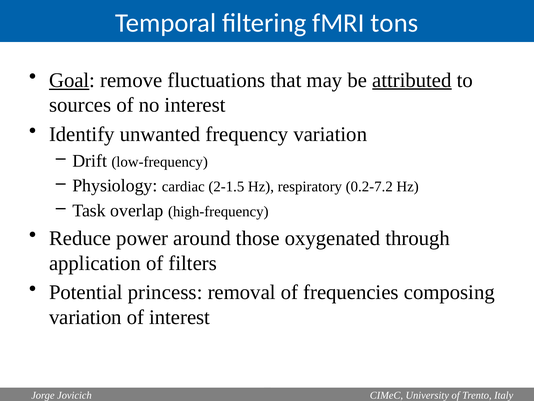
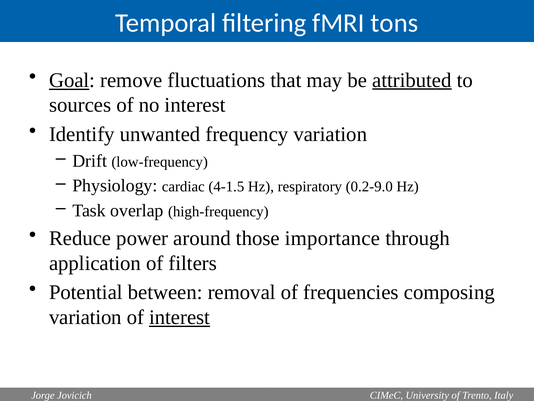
2-1.5: 2-1.5 -> 4-1.5 (226, 186)
0.2-7.2: 0.2-7.2 -> 0.2-9.0 (369, 186)
oxygenated: oxygenated -> importance (332, 238)
princess: princess -> between (165, 292)
interest underline: none -> present (180, 317)
